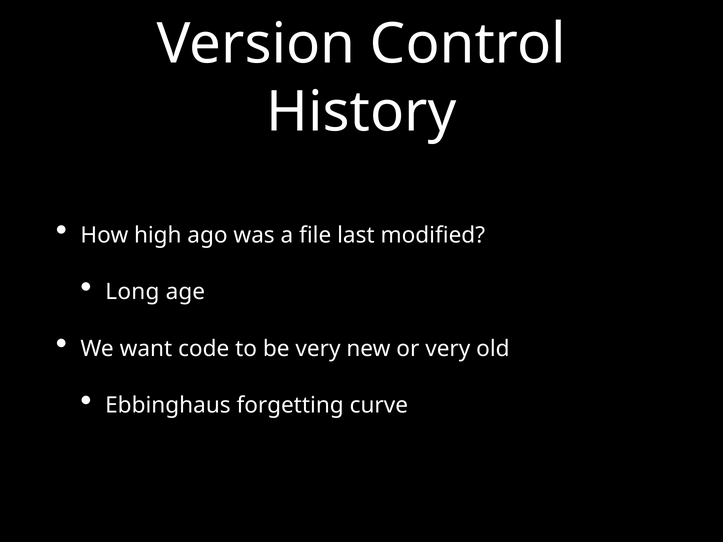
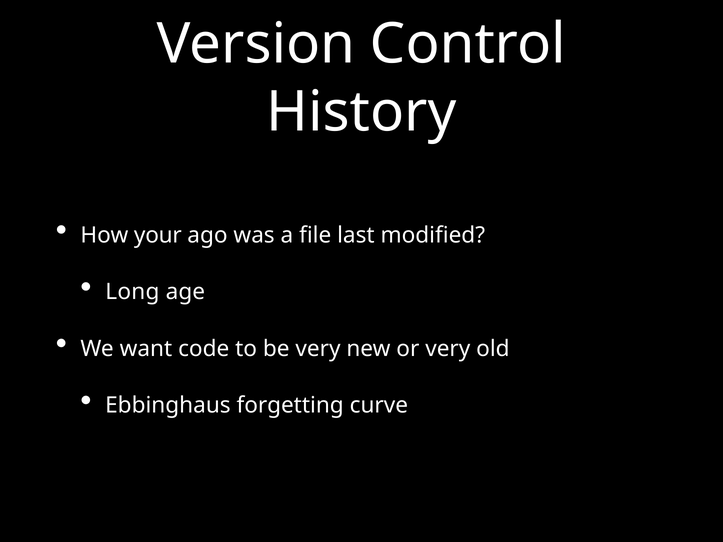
high: high -> your (158, 235)
